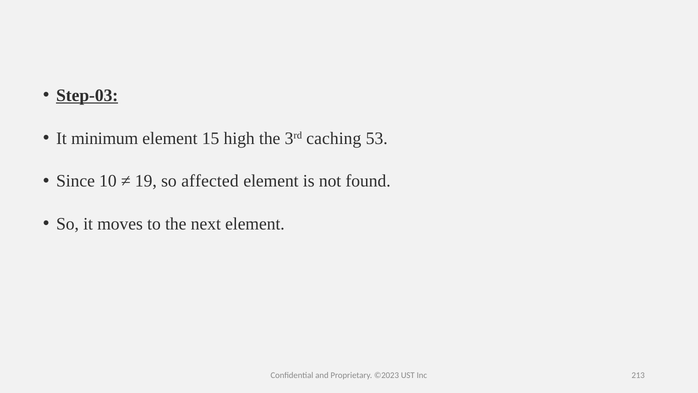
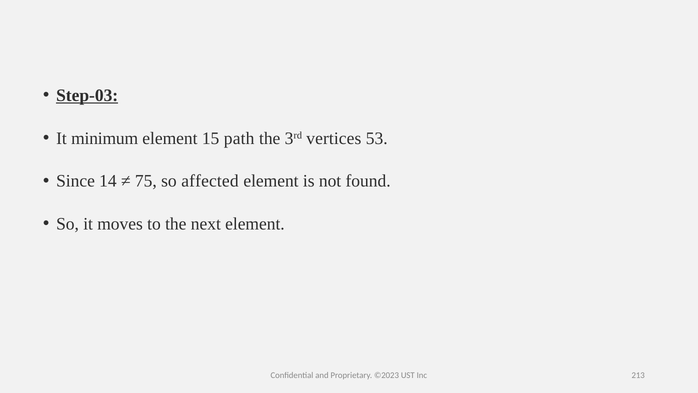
high: high -> path (239, 138)
caching: caching -> vertices (334, 138)
10: 10 -> 14 (108, 181)
19: 19 -> 75 (146, 181)
